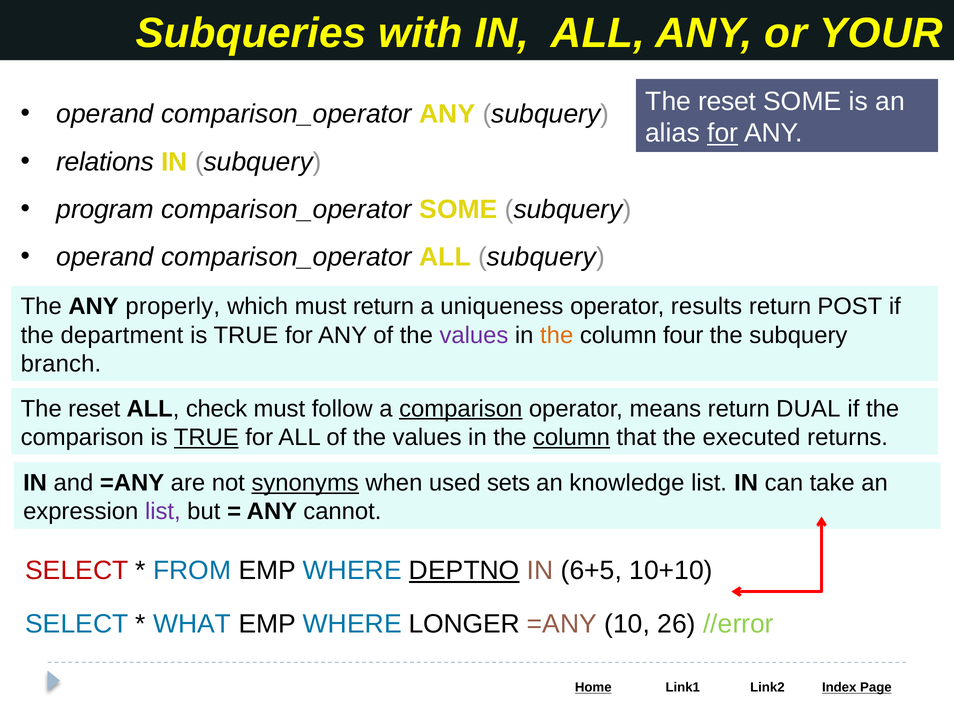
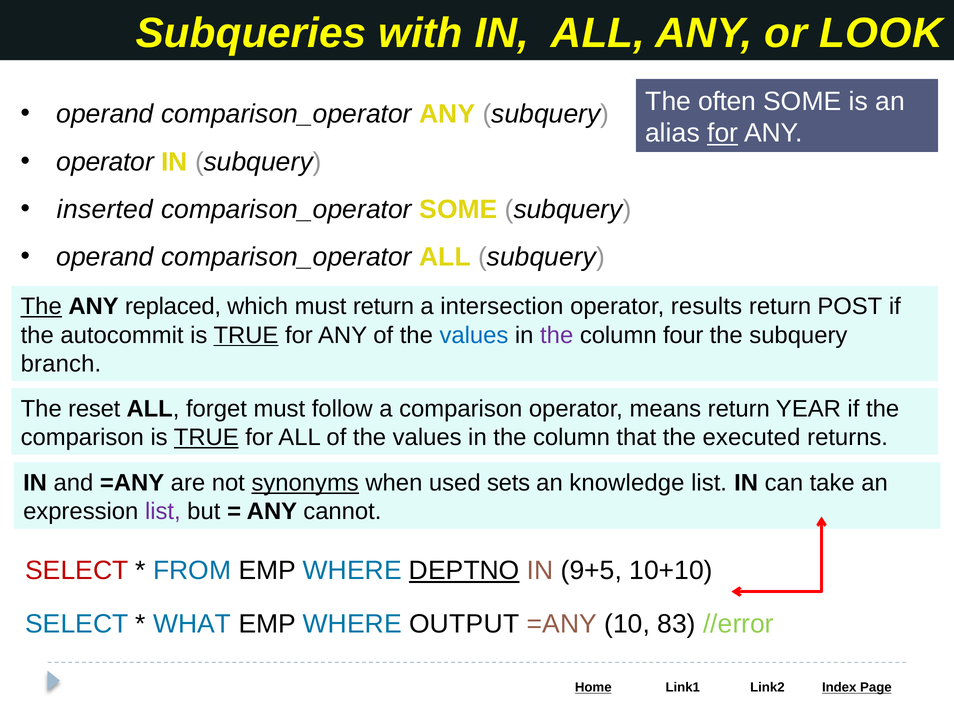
YOUR: YOUR -> LOOK (881, 33)
reset: reset -> often (727, 101)
relations: relations -> operator (105, 162)
program: program -> inserted (105, 210)
The underline: none -> present (41, 307)
properly: properly -> replaced (173, 307)
uniqueness: uniqueness -> intersection (502, 307)
department: department -> autocommit (122, 335)
TRUE underline: none -> present (246, 335)
values colour: purple -> blue (474, 335)
the colour: orange -> purple (557, 335)
check: check -> forget (216, 409)
comparison underline: present -> none (461, 409)
DUAL: DUAL -> YEAR (808, 409)
column underline: present -> none (571, 438)
6+5: 6+5 -> 9+5 (591, 571)
LONGER: LONGER -> OUTPUT (464, 625)
26: 26 -> 83 (676, 625)
